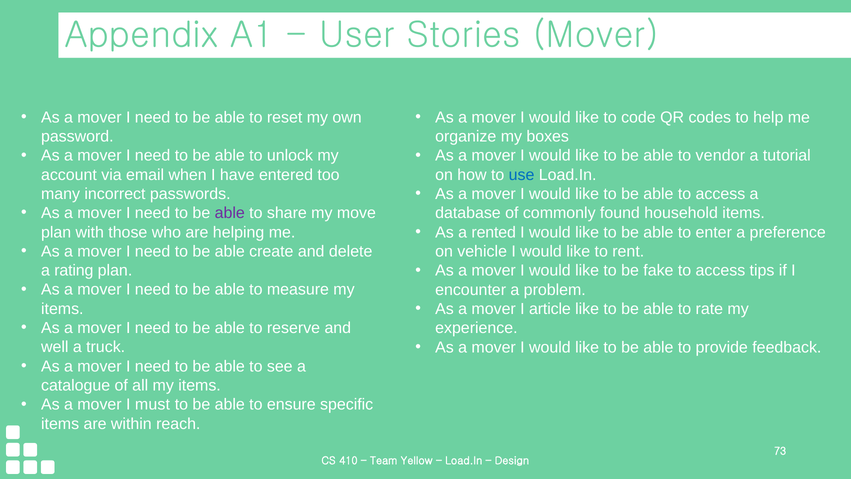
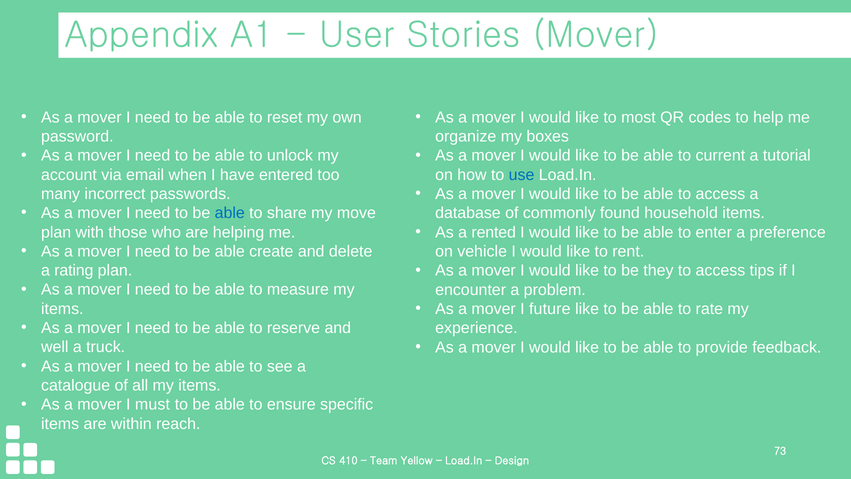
code: code -> most (638, 117)
vendor: vendor -> current (720, 156)
able colour: purple -> blue (230, 213)
fake: fake -> they (658, 270)
article: article -> future (550, 309)
